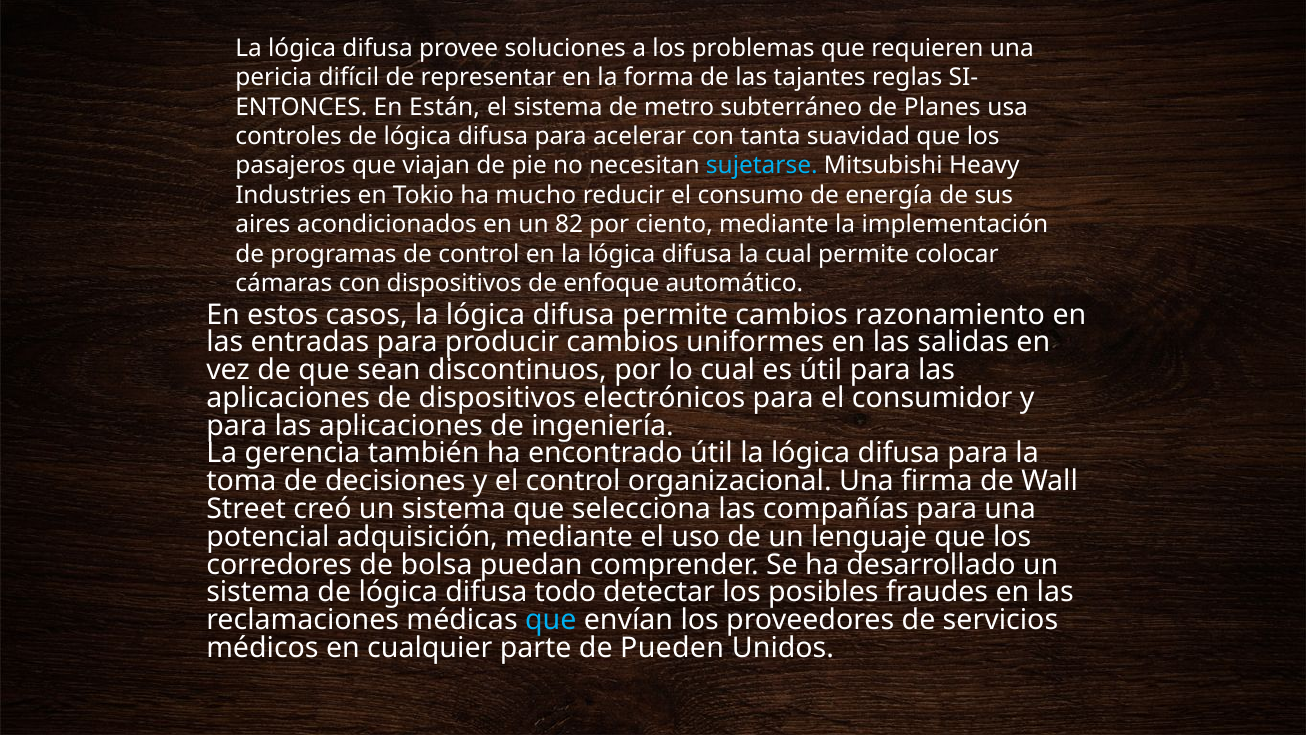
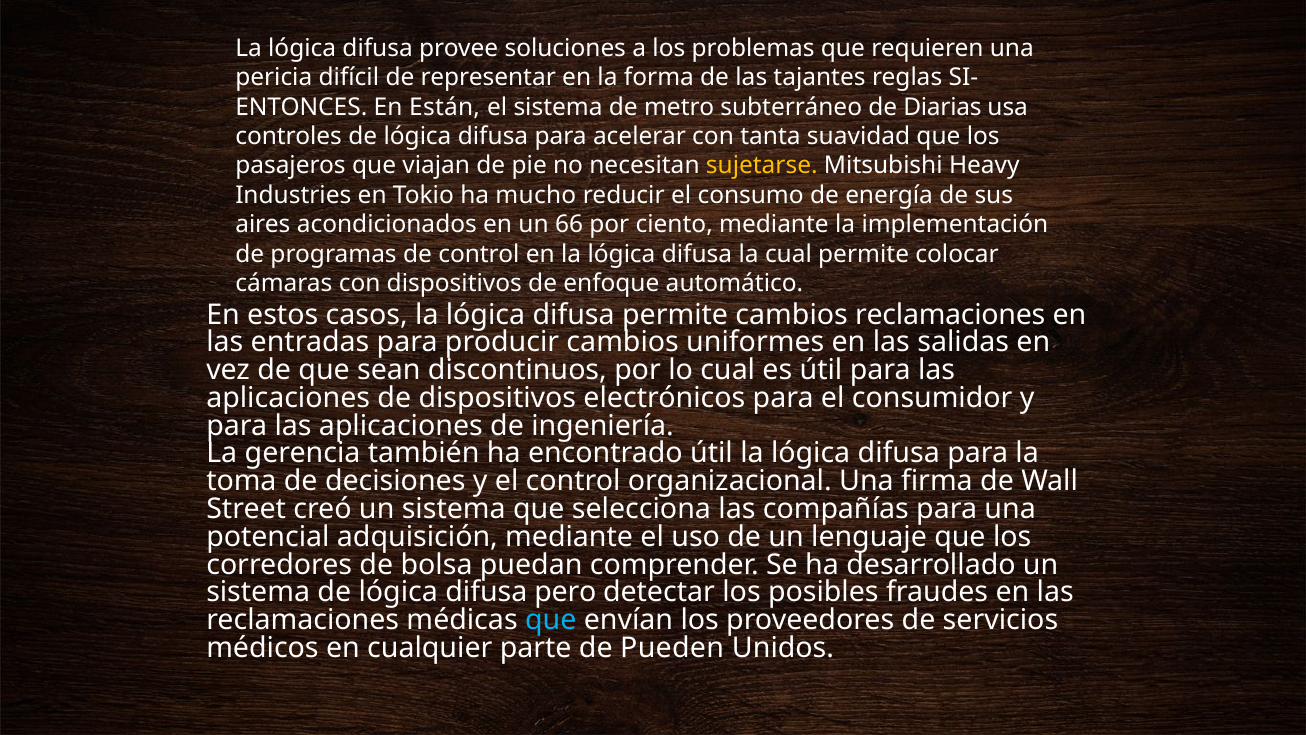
Planes: Planes -> Diarias (942, 107)
sujetarse colour: light blue -> yellow (762, 166)
82: 82 -> 66 (569, 225)
cambios razonamiento: razonamiento -> reclamaciones (950, 314)
todo: todo -> pero (565, 592)
